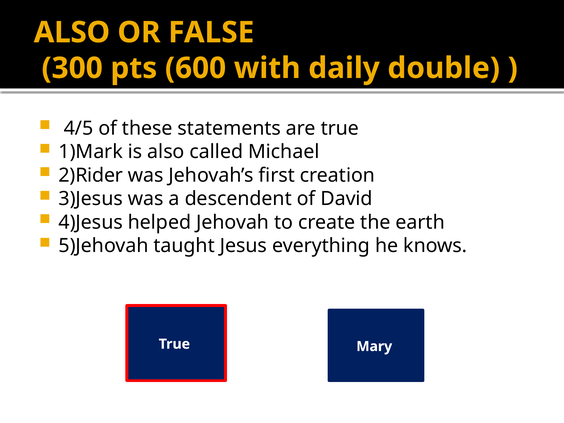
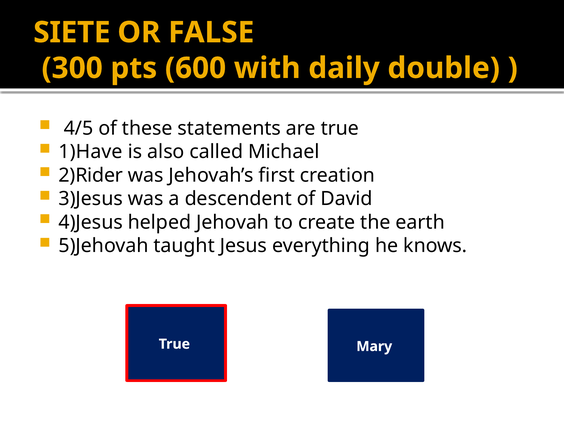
ALSO: ALSO -> SIETE (72, 32)
1)Mark: 1)Mark -> 1)Have (91, 152)
